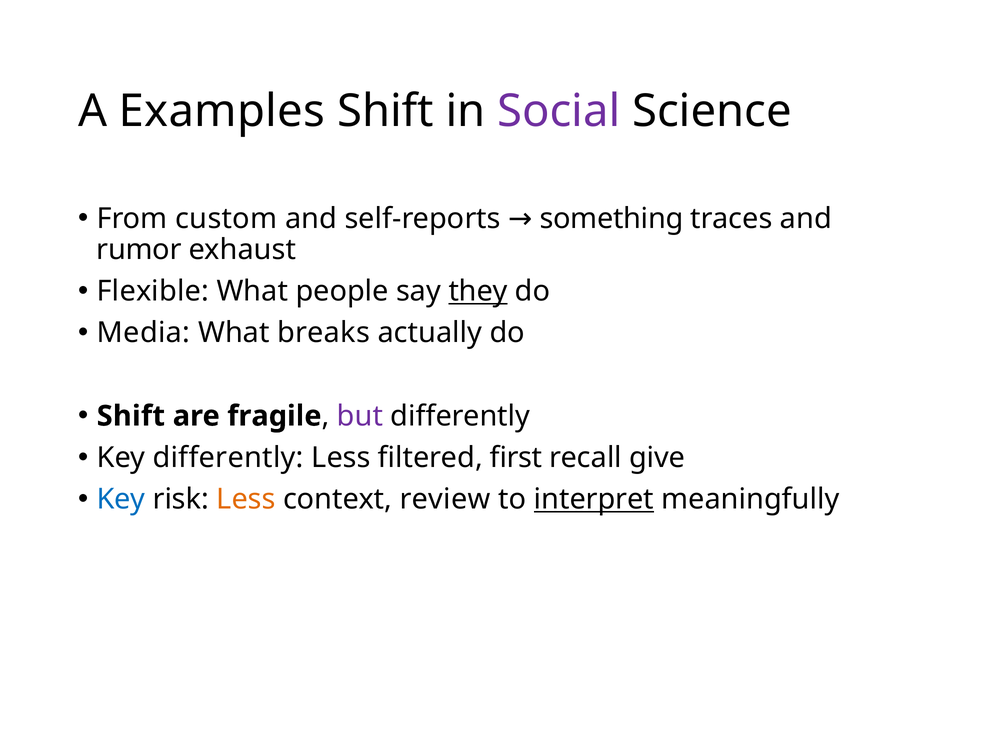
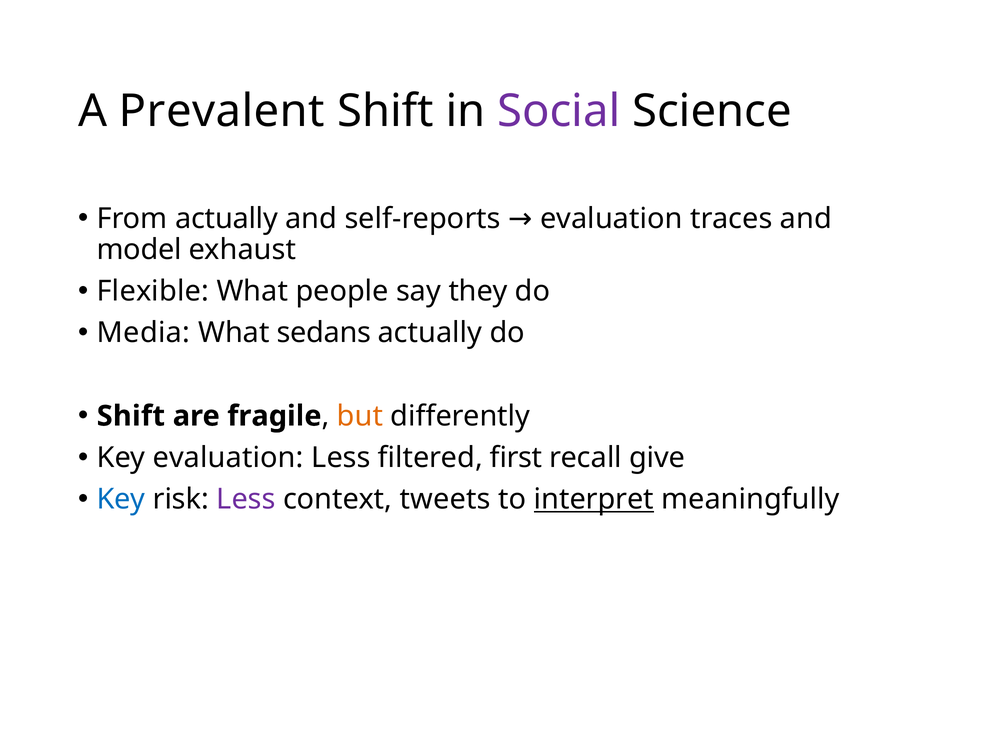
Examples: Examples -> Prevalent (222, 111)
From custom: custom -> actually (227, 218)
self-reports something: something -> evaluation (611, 218)
rumor: rumor -> model (139, 250)
they underline: present -> none (478, 291)
breaks: breaks -> sedans (324, 333)
but colour: purple -> orange (360, 416)
Key differently: differently -> evaluation (228, 458)
Less colour: orange -> purple (246, 499)
review: review -> tweets (445, 499)
